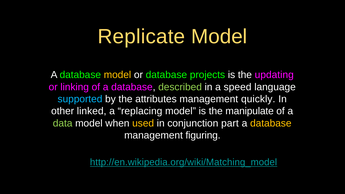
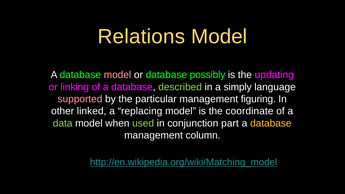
Replicate: Replicate -> Relations (141, 37)
model colour: yellow -> pink (117, 75)
projects: projects -> possibly (208, 75)
speed: speed -> simply (238, 87)
supported colour: light blue -> pink (80, 99)
attributes: attributes -> particular (156, 99)
quickly: quickly -> figuring (258, 99)
manipulate: manipulate -> coordinate (249, 111)
used colour: yellow -> light green (143, 123)
figuring: figuring -> column (203, 135)
